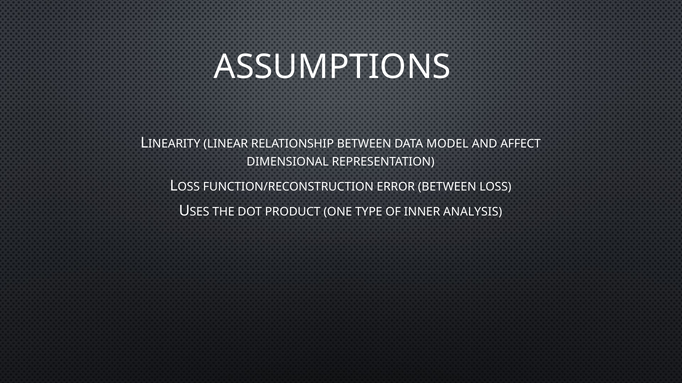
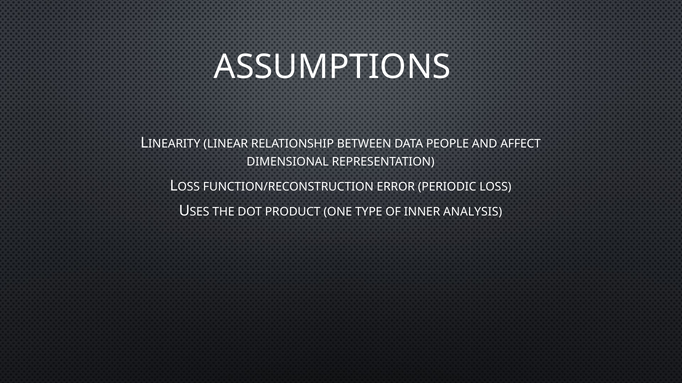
MODEL: MODEL -> PEOPLE (448, 144)
ERROR BETWEEN: BETWEEN -> PERIODIC (447, 187)
